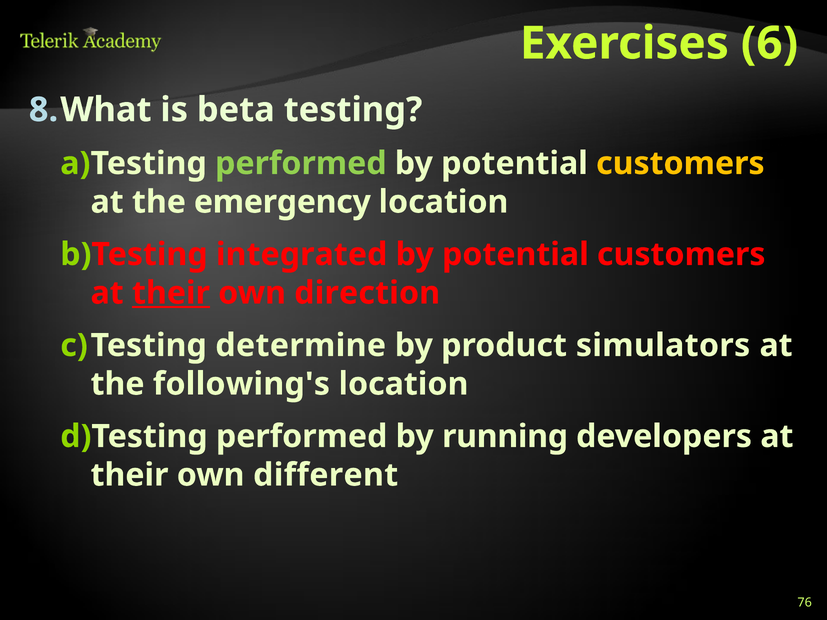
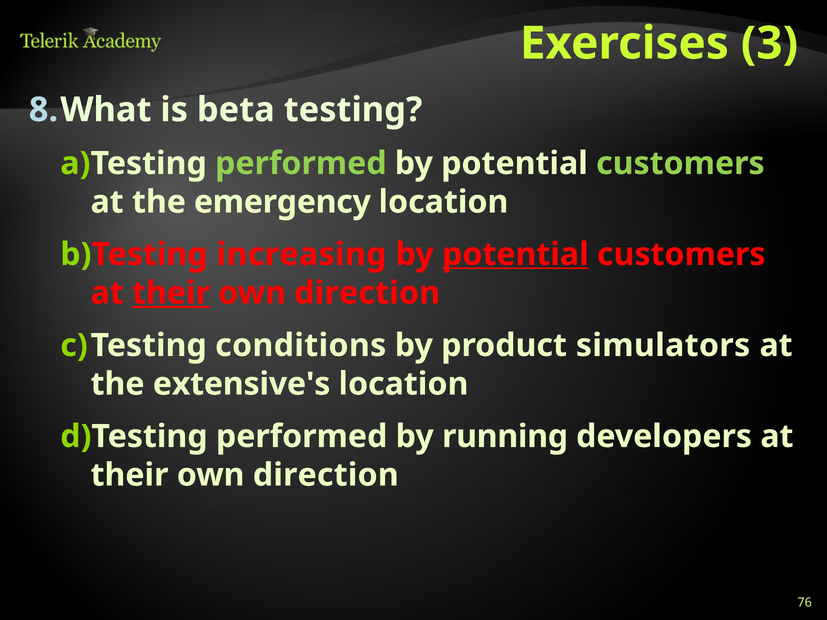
6: 6 -> 3 (769, 43)
customers colour: yellow -> light green (680, 163)
integrated: integrated -> increasing (302, 255)
potential underline: none -> present (515, 255)
determine: determine -> conditions (301, 346)
following's: following's -> extensive's (242, 384)
different: different -> direction (326, 475)
